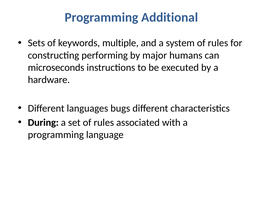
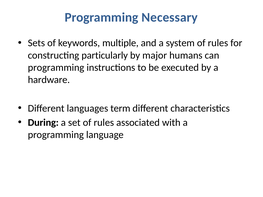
Additional: Additional -> Necessary (170, 17)
performing: performing -> particularly (105, 55)
microseconds: microseconds -> programming (56, 68)
bugs: bugs -> term (120, 108)
